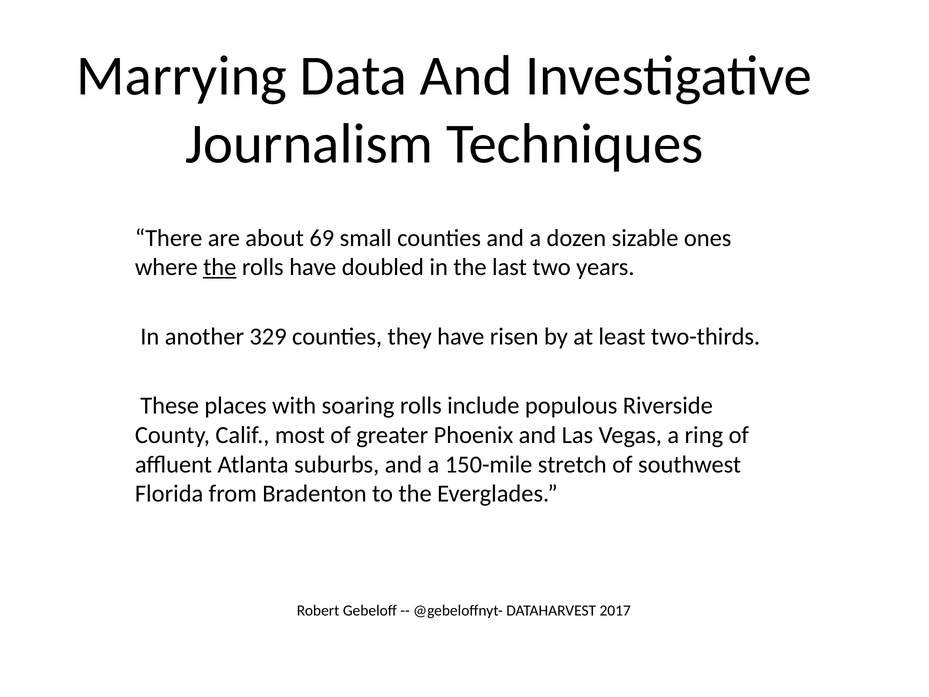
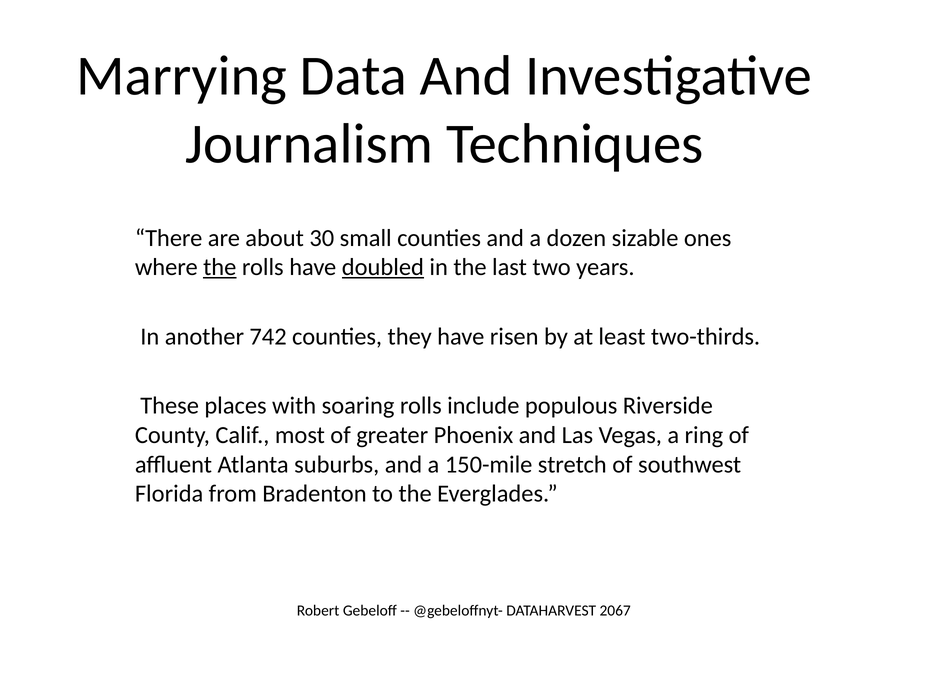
69: 69 -> 30 (322, 238)
doubled underline: none -> present (383, 267)
329: 329 -> 742 (268, 336)
2017: 2017 -> 2067 (615, 611)
